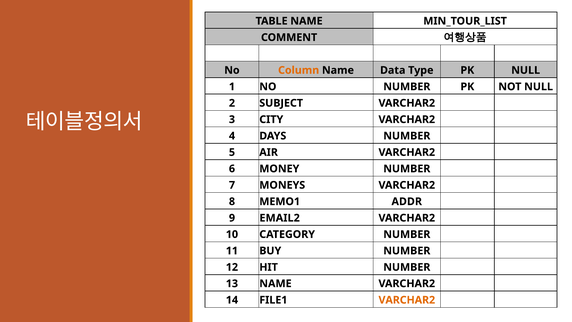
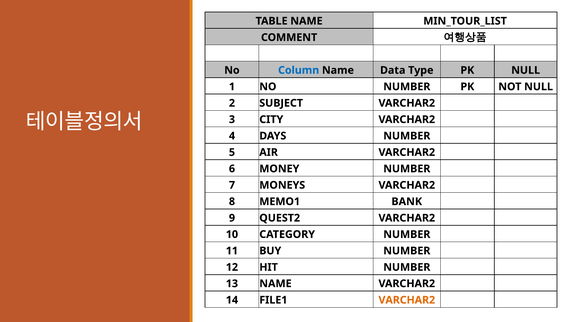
Column colour: orange -> blue (299, 70)
ADDR: ADDR -> BANK (407, 201)
EMAIL2: EMAIL2 -> QUEST2 (280, 218)
